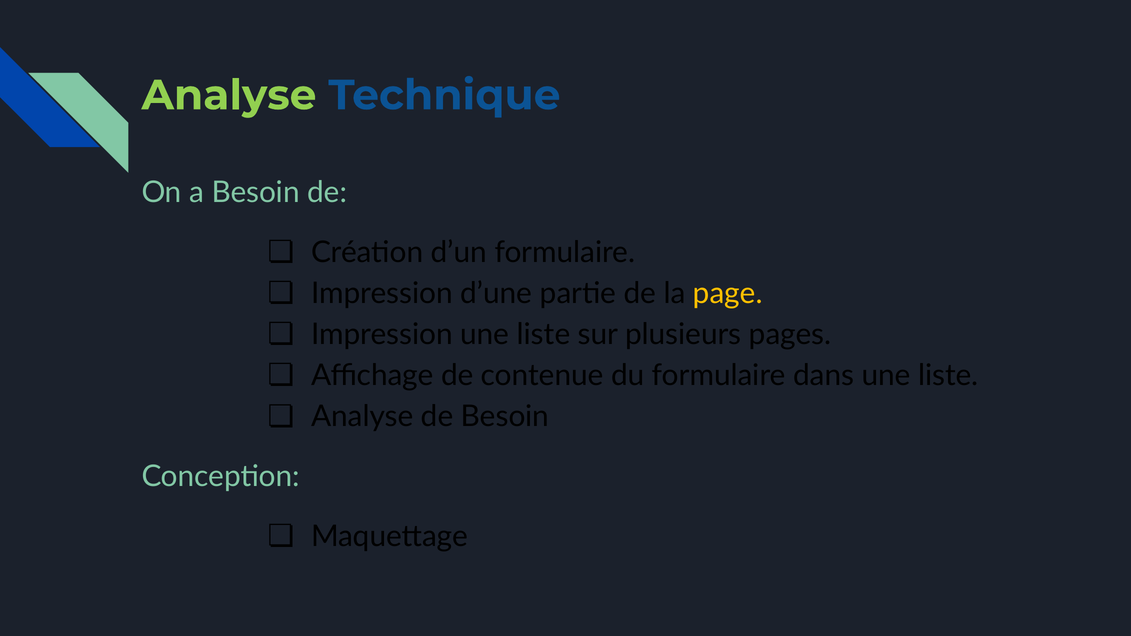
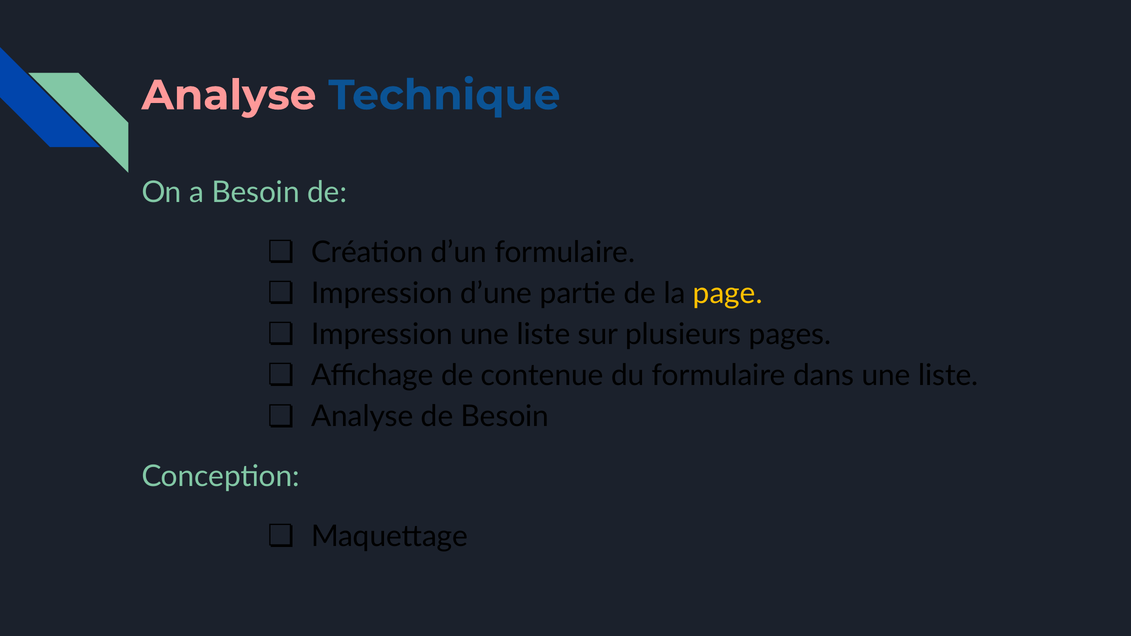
Analyse colour: light green -> pink (229, 95)
